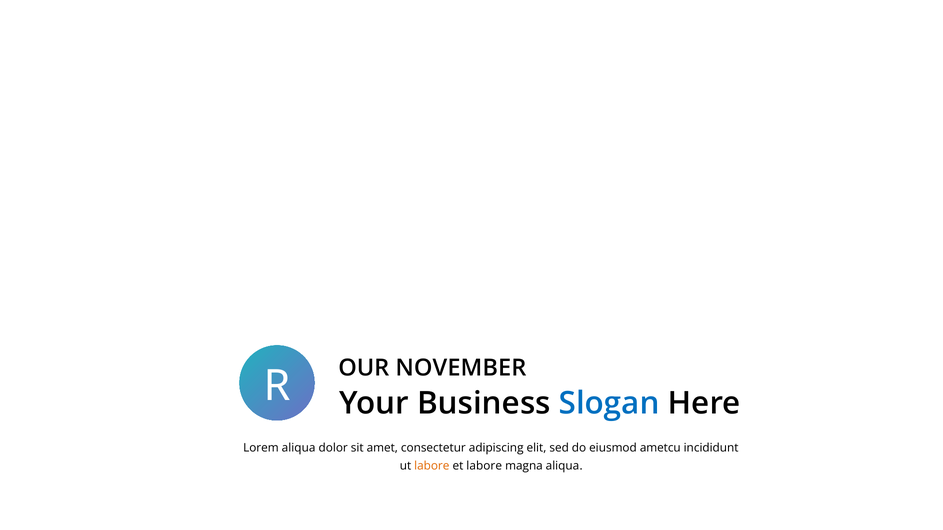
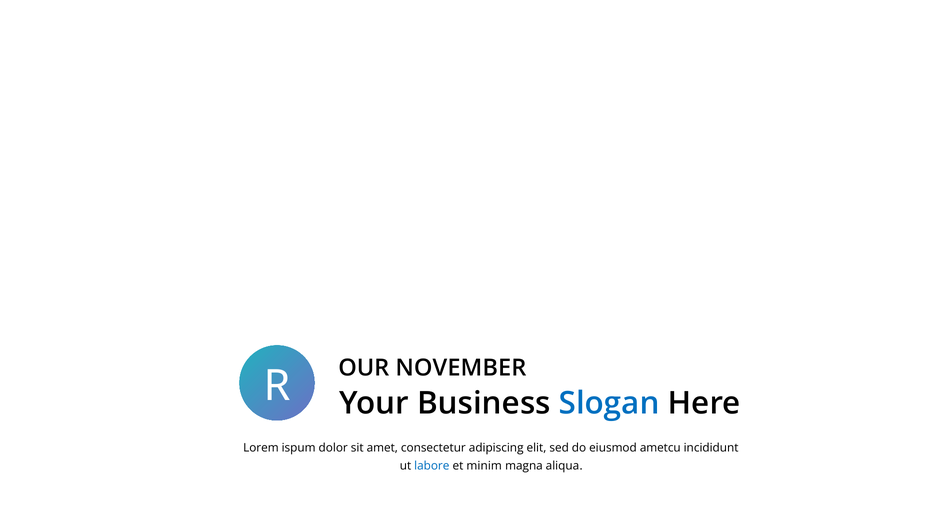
Lorem aliqua: aliqua -> ispum (299, 448)
labore colour: orange -> blue (432, 466)
et labore: labore -> minim (484, 466)
